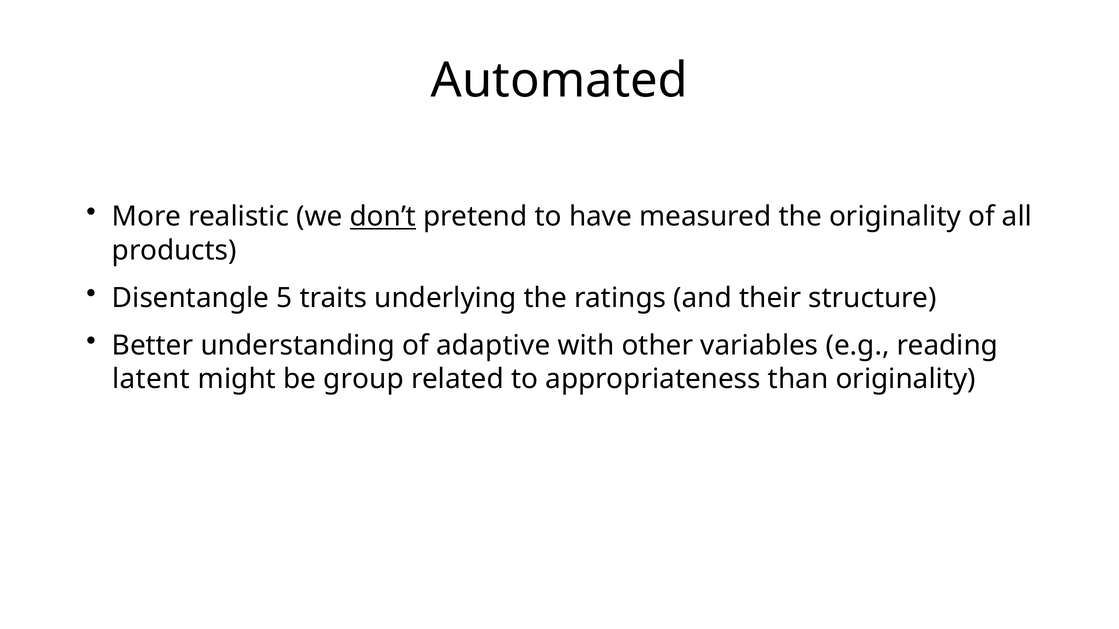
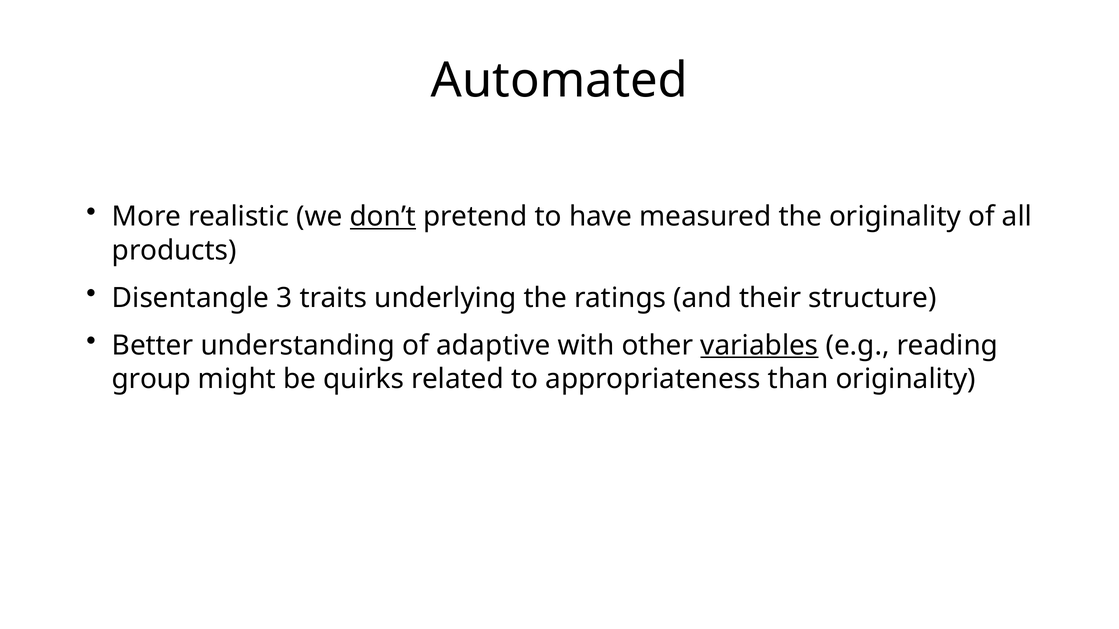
5: 5 -> 3 (284, 298)
variables underline: none -> present (759, 346)
latent: latent -> group (151, 379)
group: group -> quirks (364, 379)
